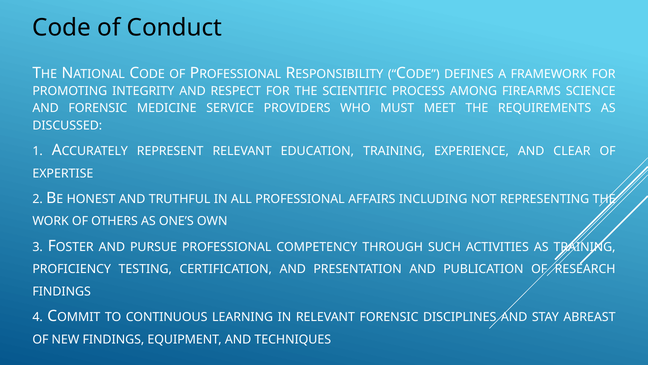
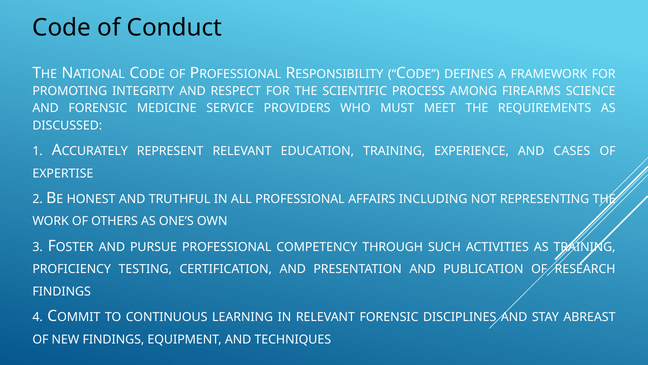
CLEAR: CLEAR -> CASES (572, 151)
